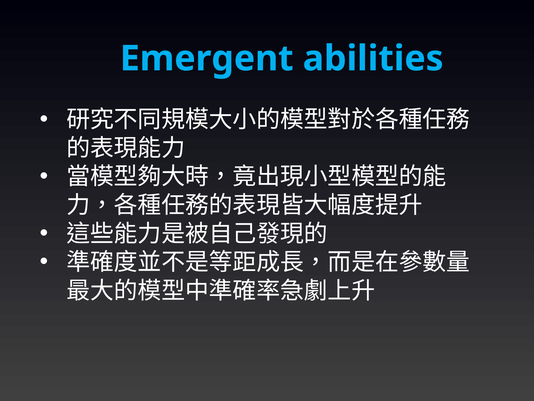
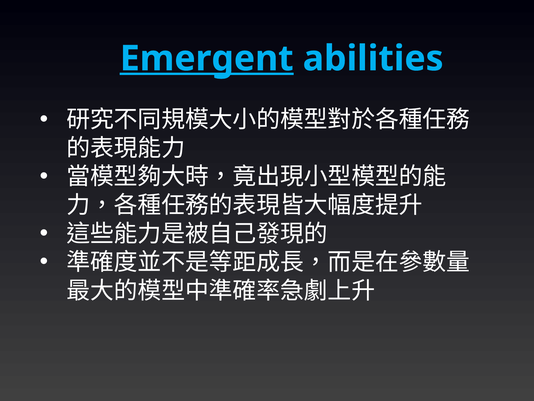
Emergent underline: none -> present (207, 58)
